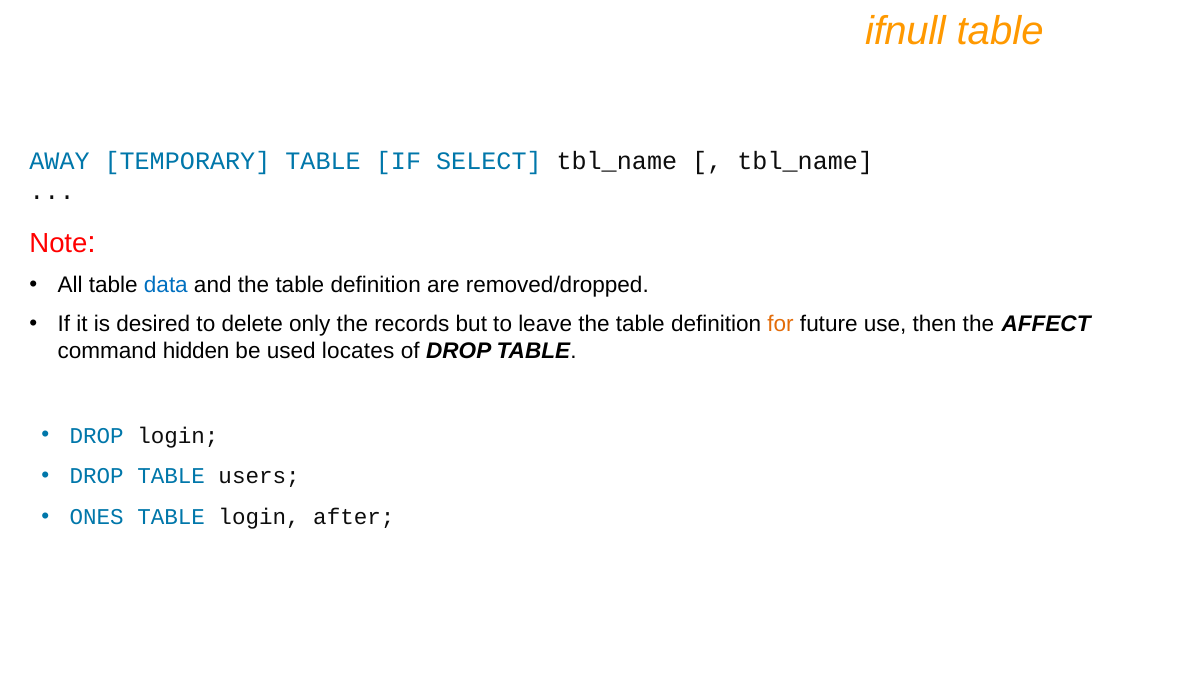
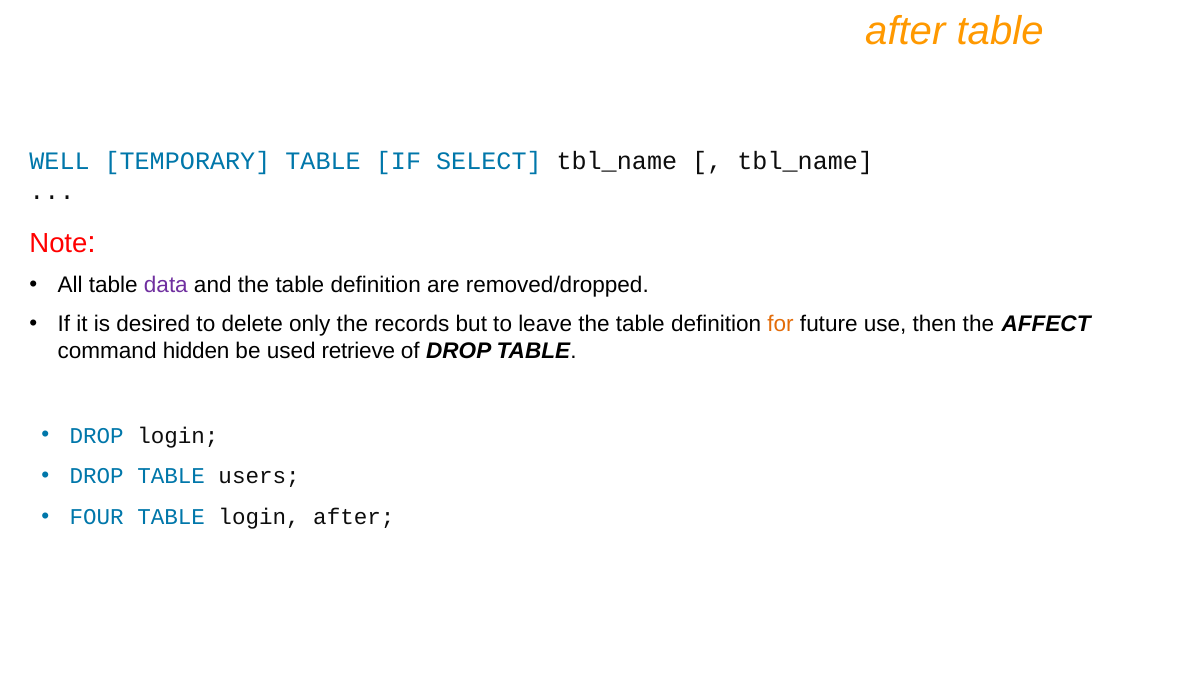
ifnull: ifnull -> after (905, 31)
AWAY: AWAY -> WELL (60, 161)
data colour: blue -> purple (166, 285)
locates: locates -> retrieve (358, 351)
ONES: ONES -> FOUR (97, 517)
